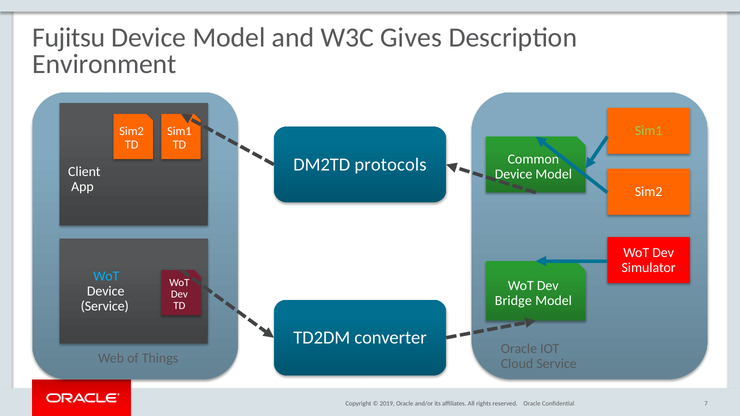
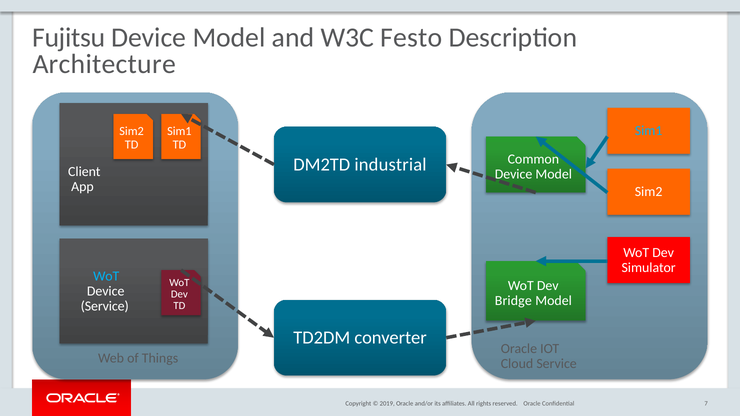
Gives: Gives -> Festo (411, 37)
Environment: Environment -> Architecture (104, 64)
Sim1 colour: light green -> light blue (649, 131)
protocols: protocols -> industrial (391, 165)
